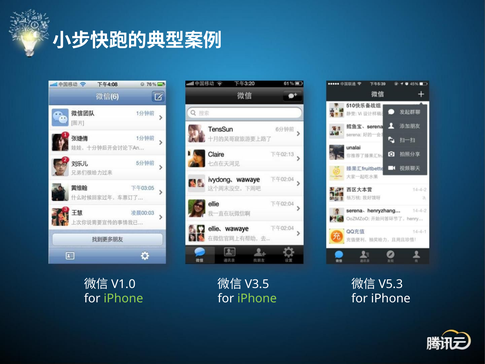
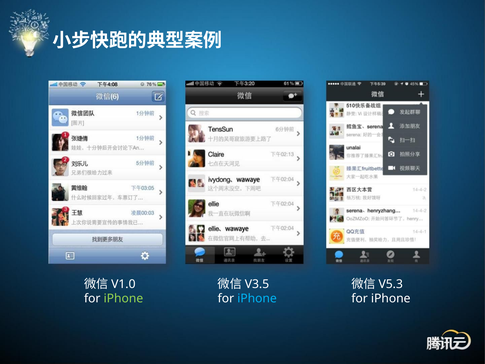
iPhone colour: light green -> light blue (257, 298)
